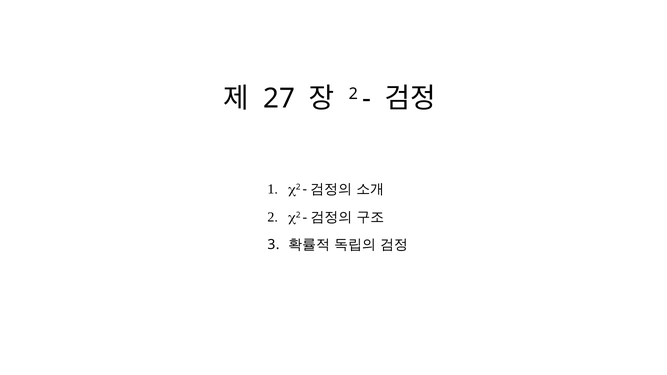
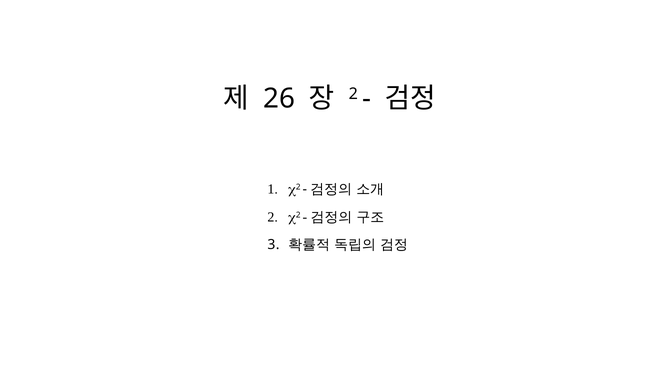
27: 27 -> 26 (279, 98)
